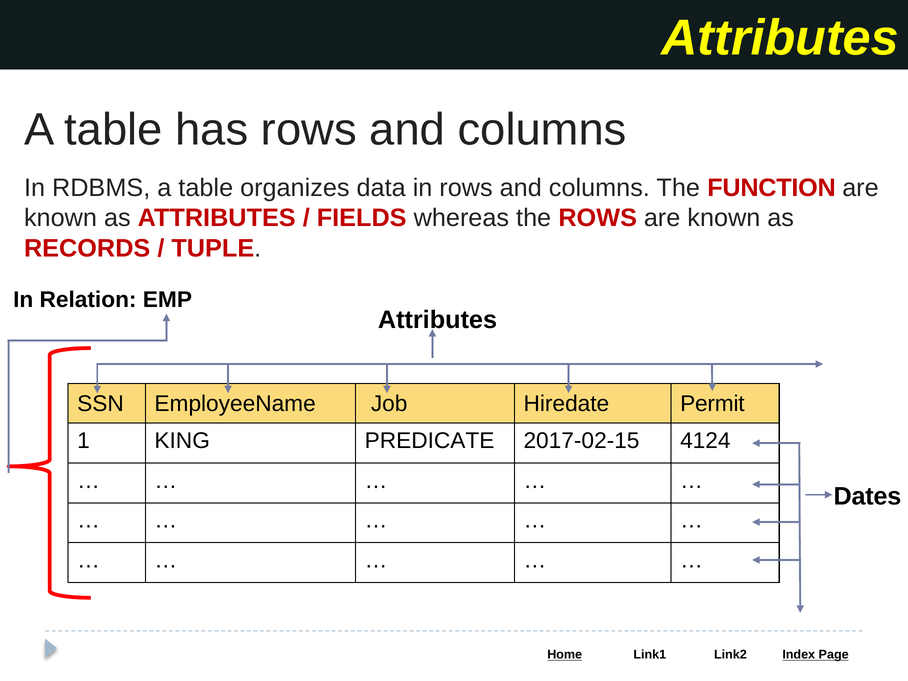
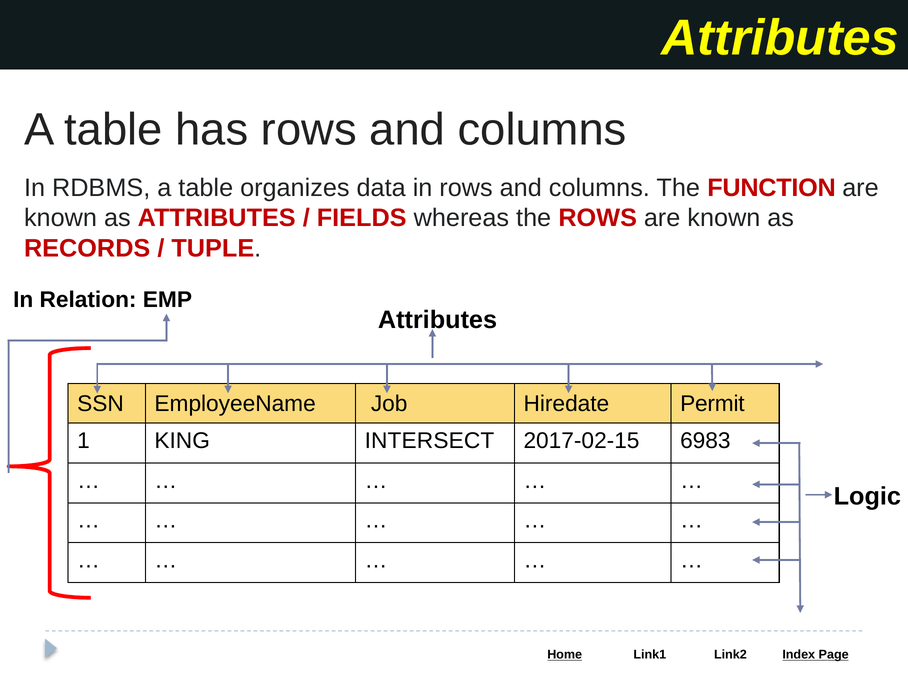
PREDICATE: PREDICATE -> INTERSECT (429, 441)
4124: 4124 -> 6983 (705, 441)
Dates: Dates -> Logic (867, 496)
